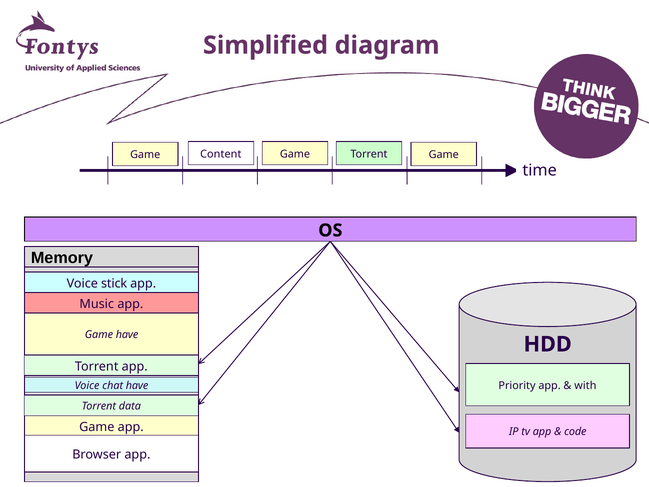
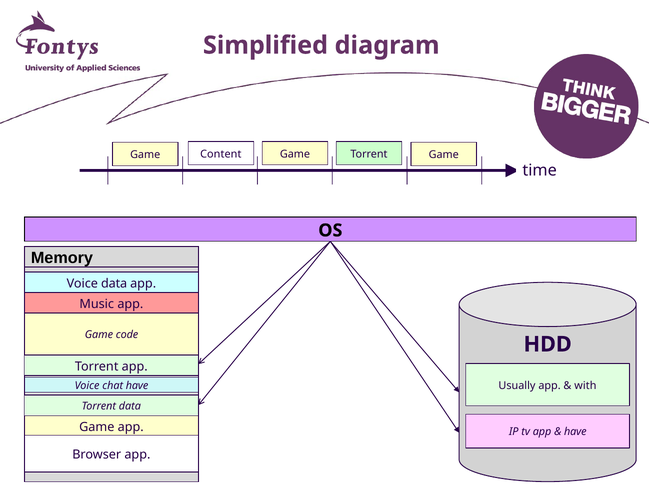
Voice stick: stick -> data (114, 284)
Game have: have -> code (127, 335)
Priority: Priority -> Usually (517, 385)
code: code -> have (575, 432)
